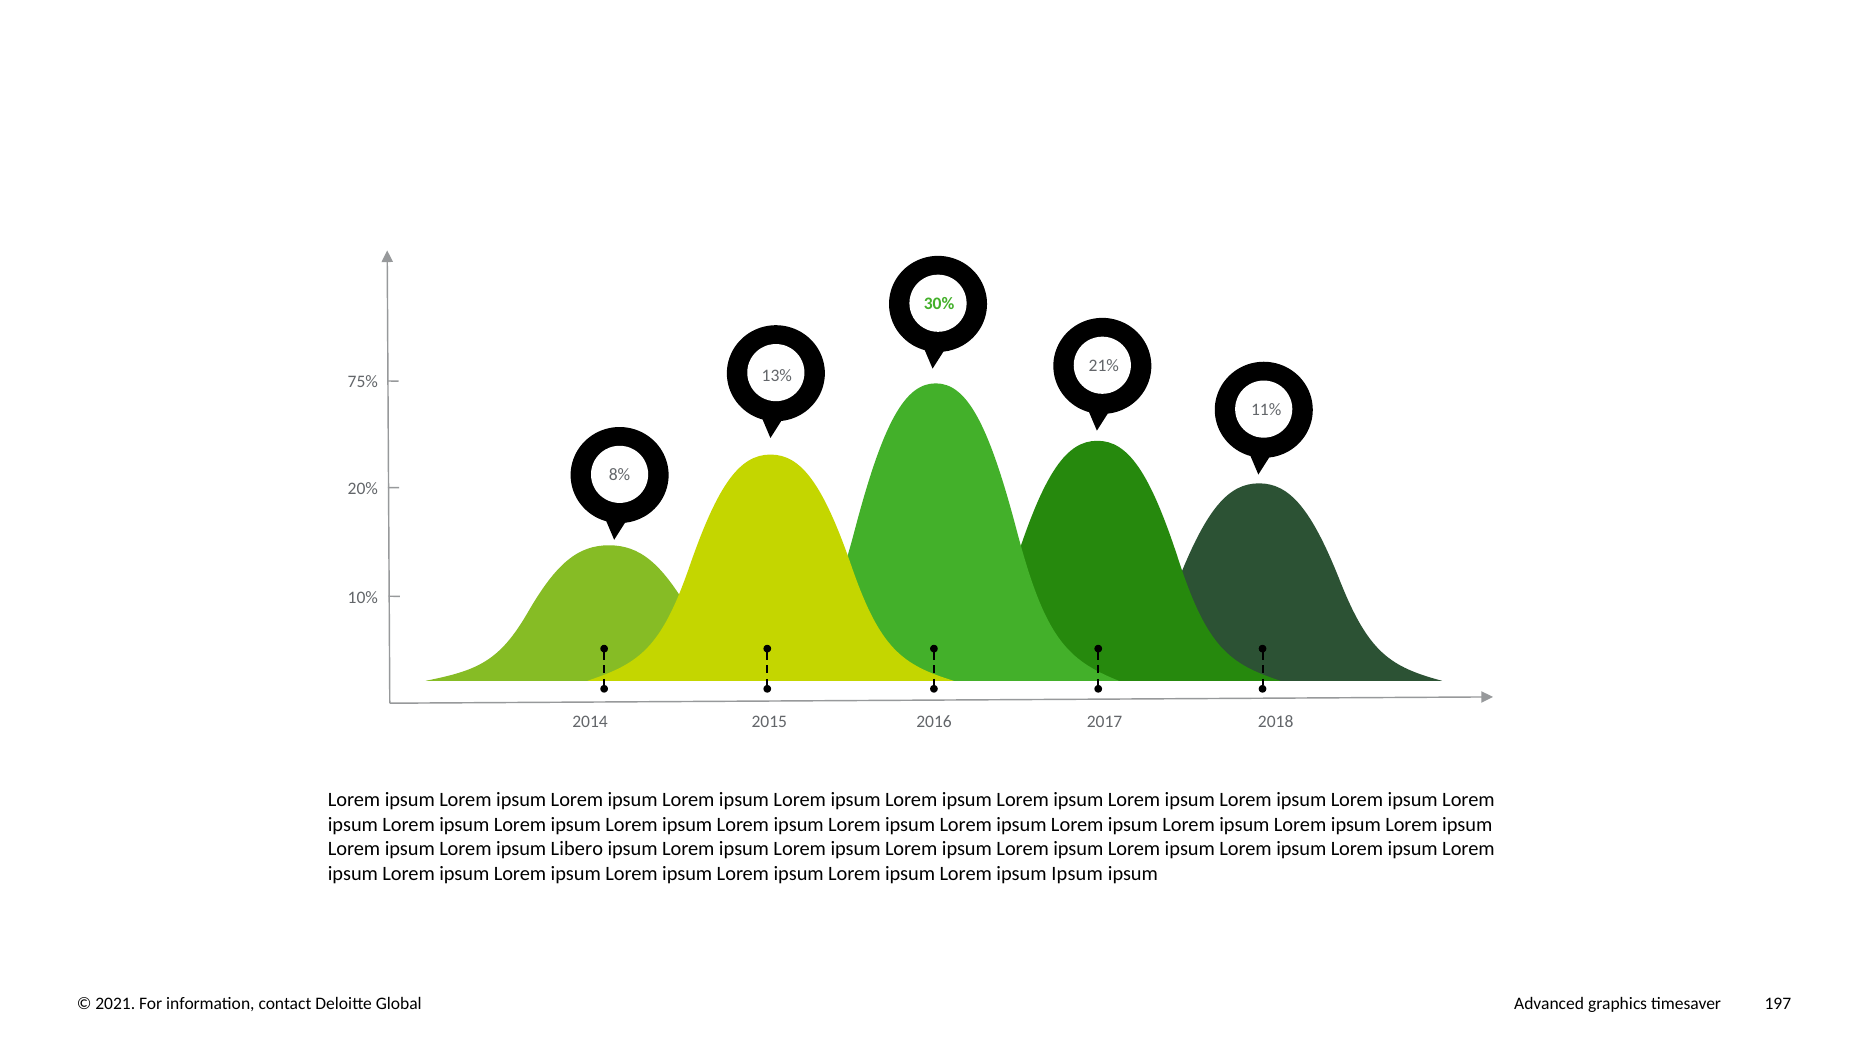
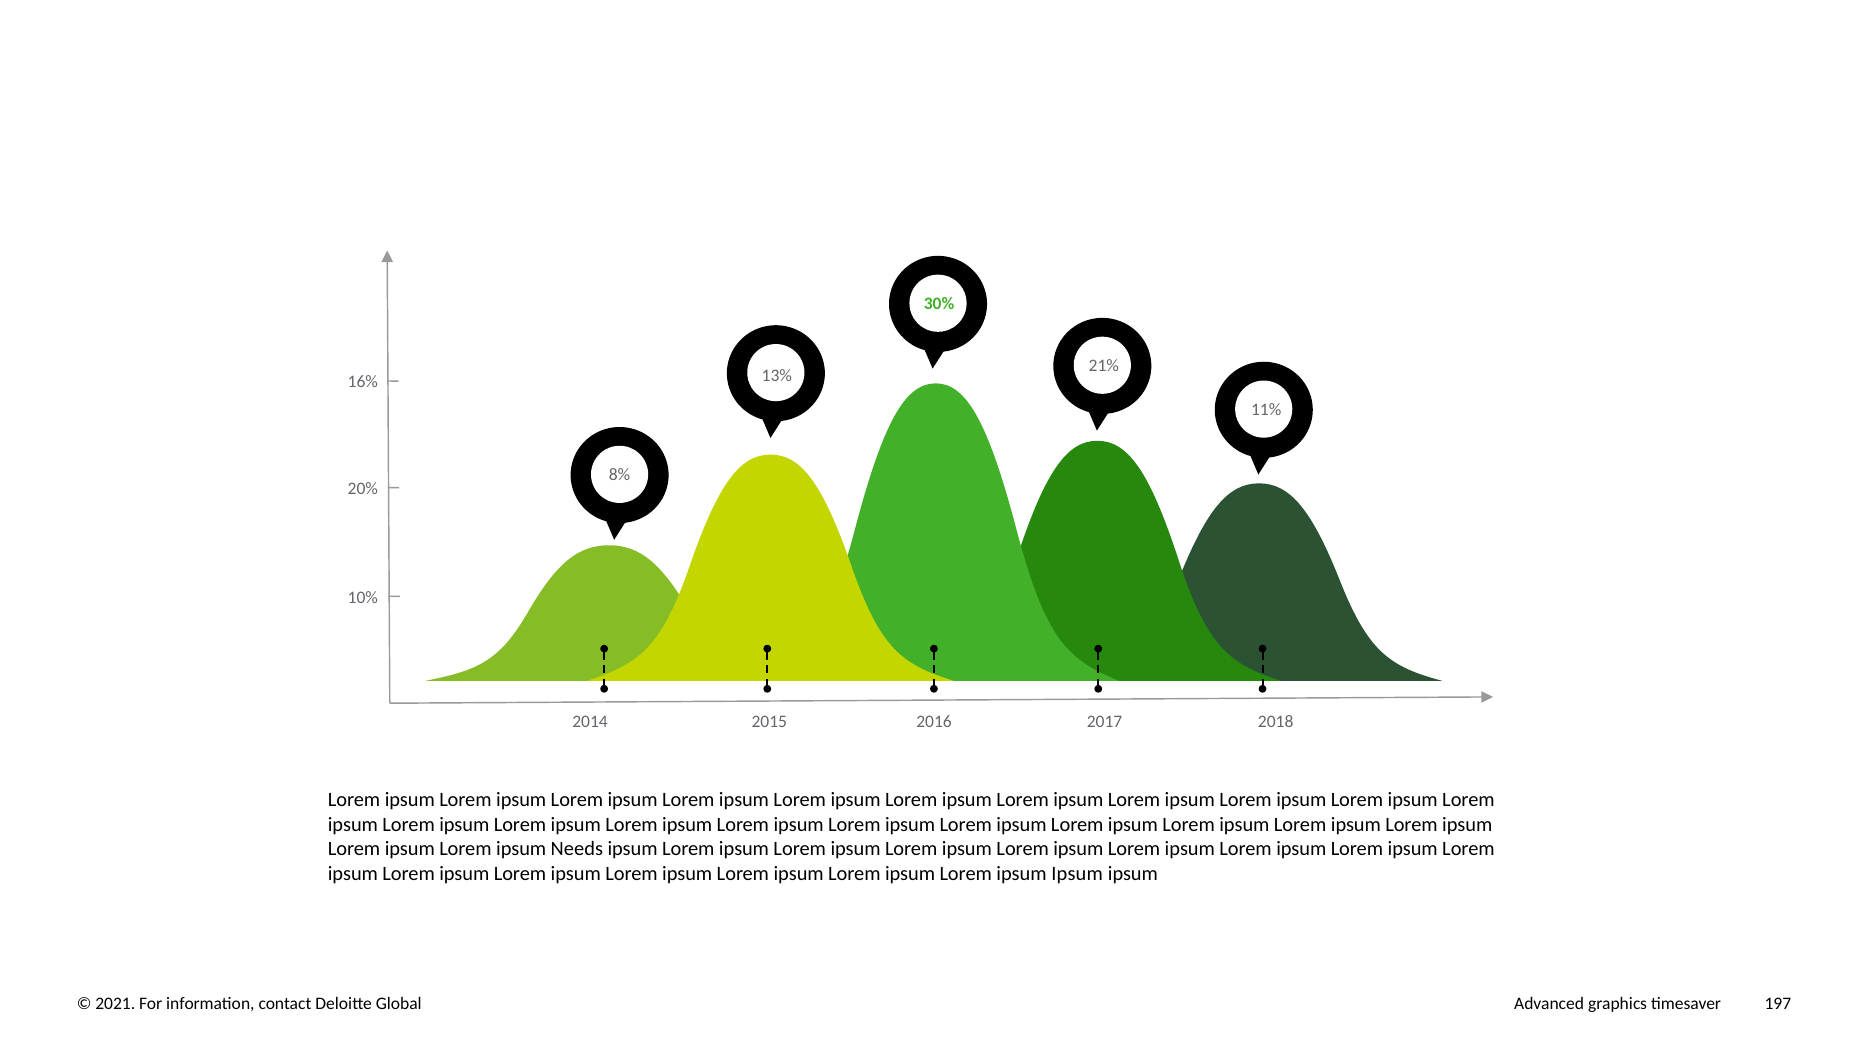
75%: 75% -> 16% (363, 382)
Libero: Libero -> Needs (577, 849)
